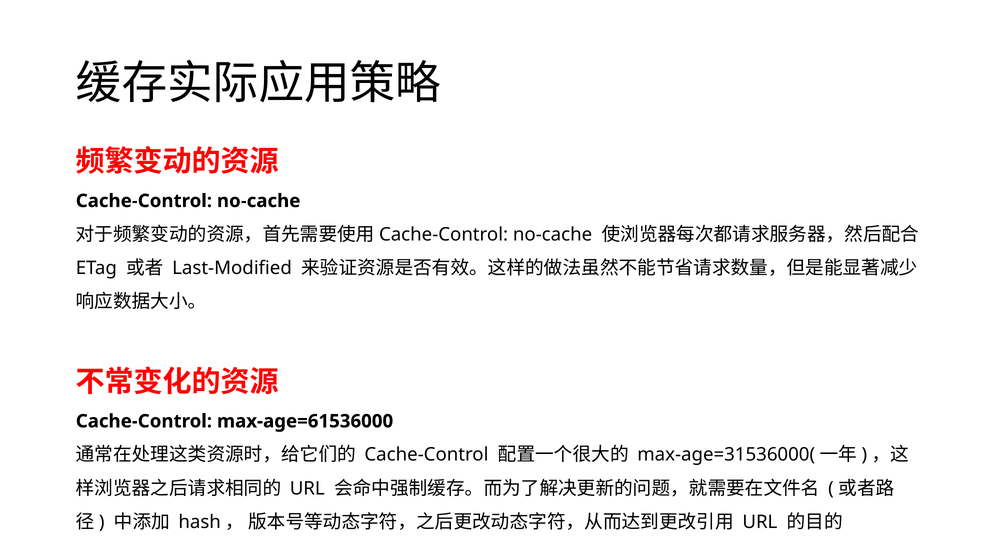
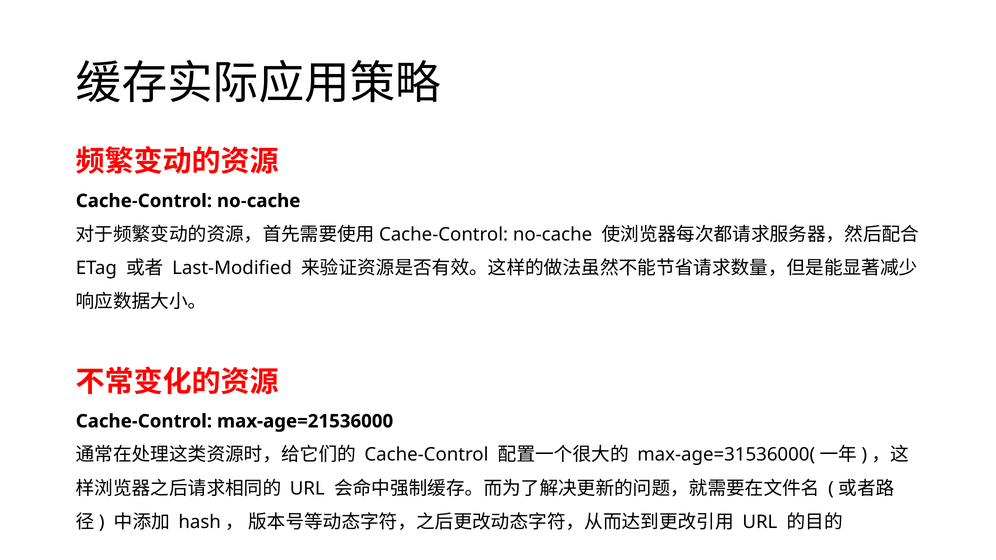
max-age=61536000: max-age=61536000 -> max-age=21536000 (305, 421)
